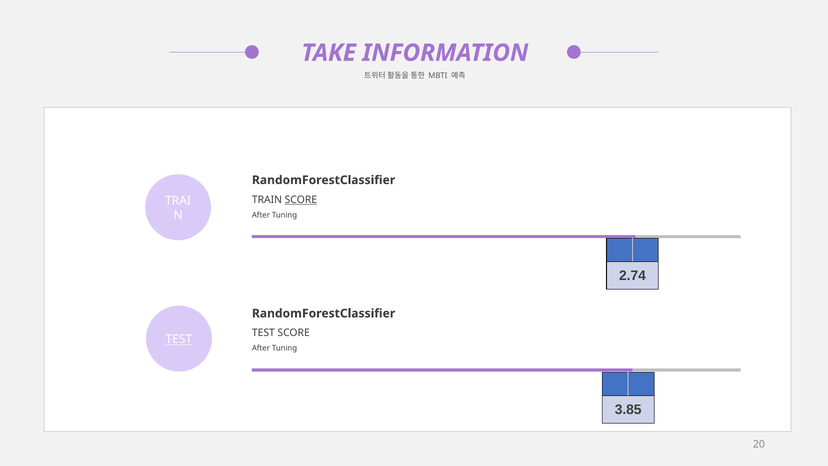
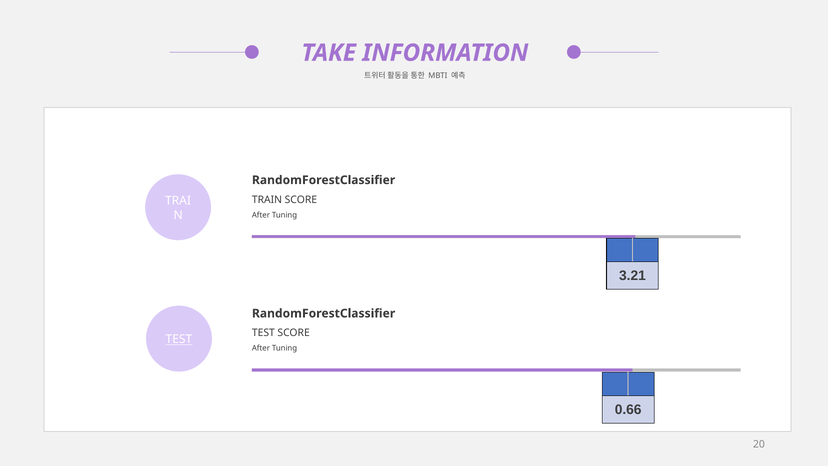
SCORE underline: present -> none (301, 200)
2.74: 2.74 -> 3.21 (632, 276)
3.85: 3.85 -> 0.66 (628, 409)
